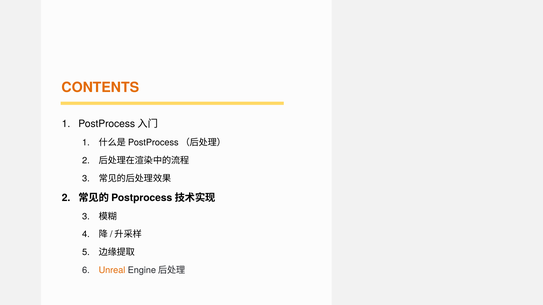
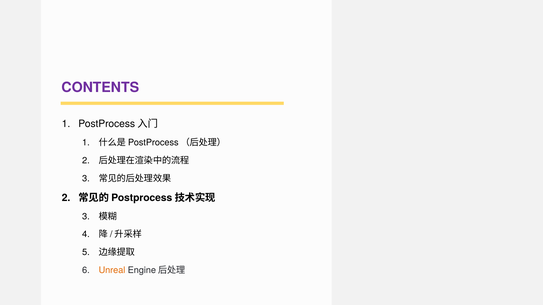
CONTENTS colour: orange -> purple (100, 88)
